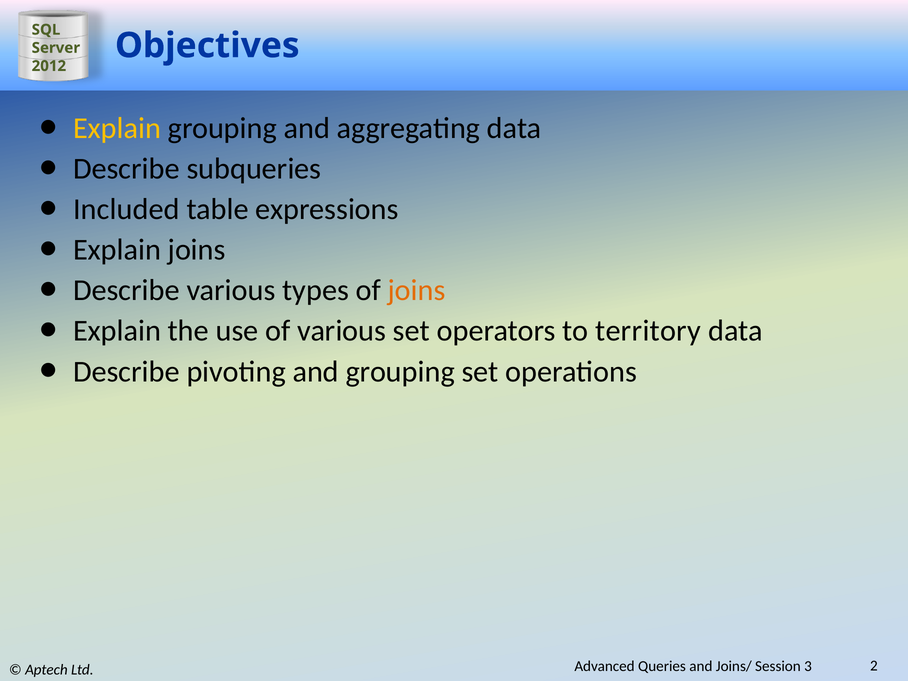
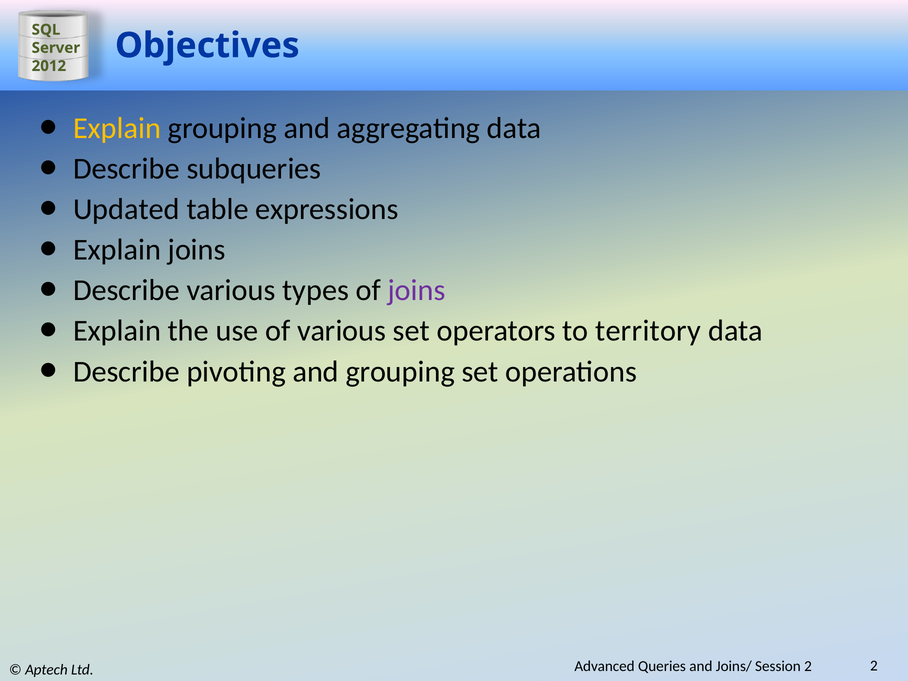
Included: Included -> Updated (126, 209)
joins colour: orange -> purple (417, 290)
Session 3: 3 -> 2 (808, 666)
